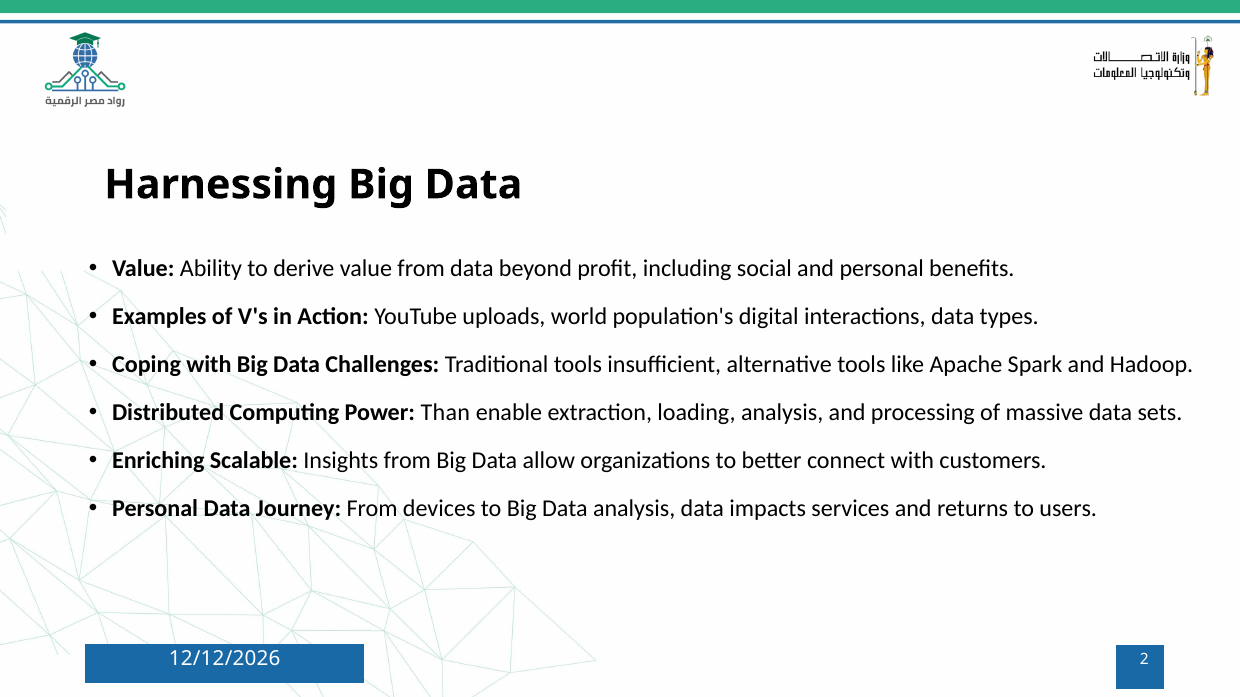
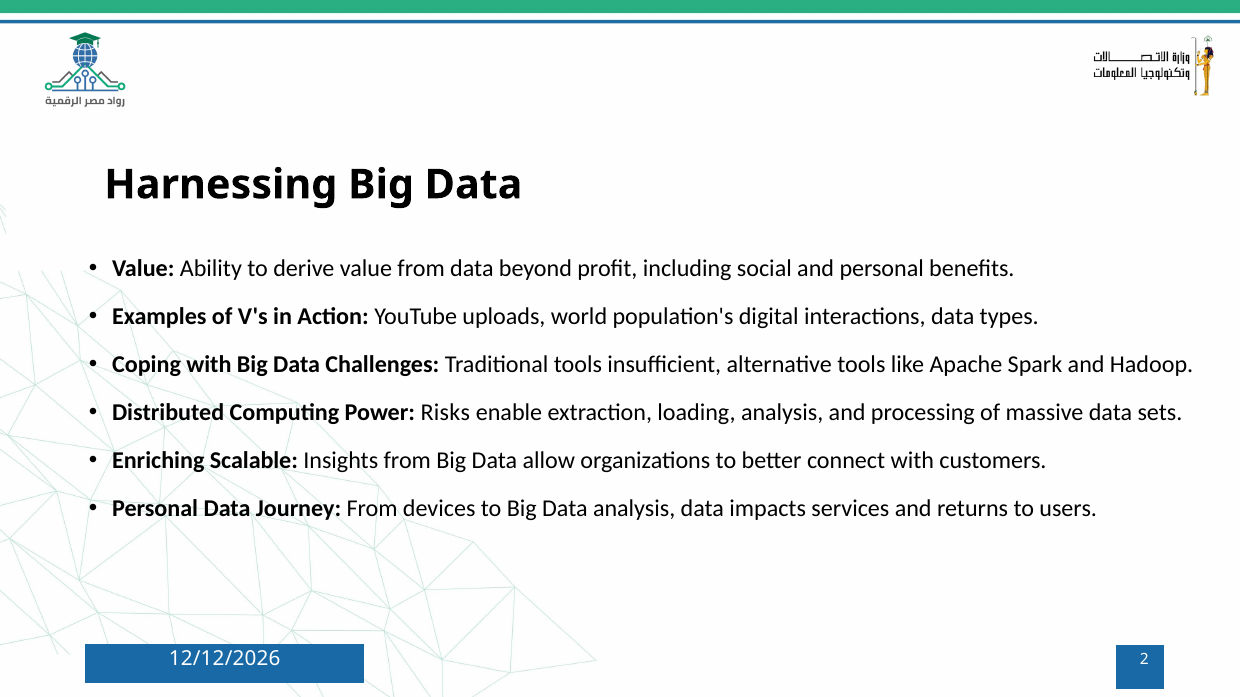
Than: Than -> Risks (445, 413)
